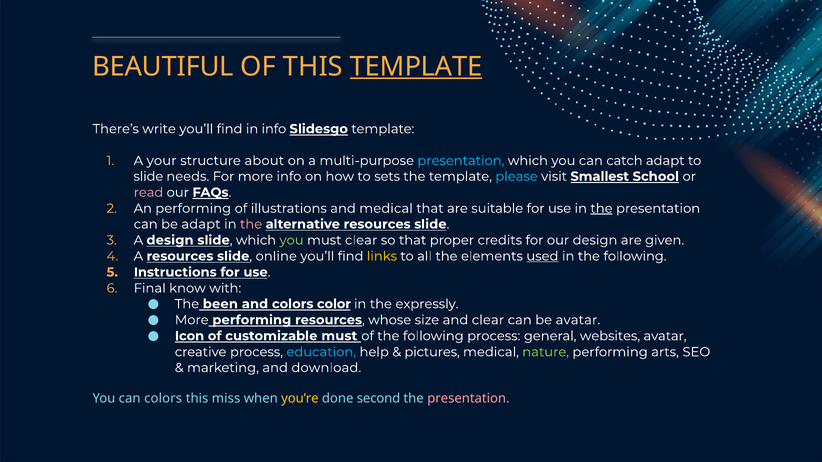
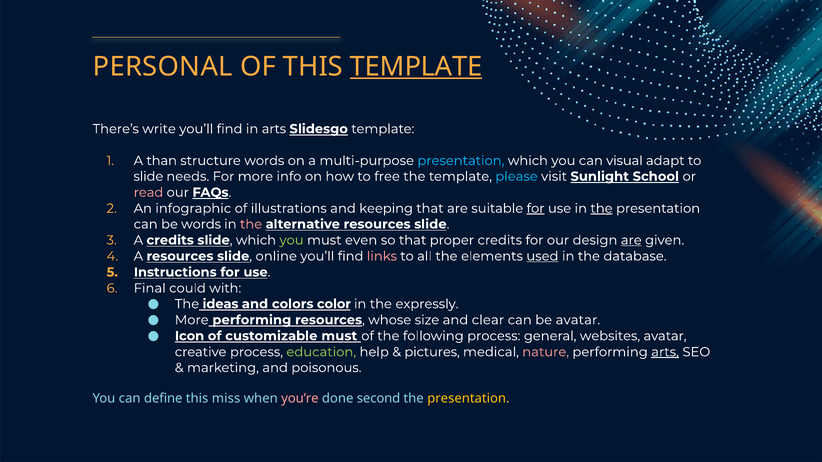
BEAUTIFUL: BEAUTIFUL -> PERSONAL (163, 67)
in info: info -> arts (274, 129)
your: your -> than (162, 161)
structure about: about -> words (264, 161)
catch: catch -> visual (624, 161)
sets: sets -> free (387, 177)
Smallest: Smallest -> Sunlight (600, 177)
An performing: performing -> infographic (193, 209)
and medical: medical -> keeping (386, 209)
for underline: none -> present (536, 209)
be adapt: adapt -> words (201, 224)
A design: design -> credits (170, 240)
must clear: clear -> even (361, 240)
are underline: none -> present (631, 240)
links colour: yellow -> pink (382, 256)
in the following: following -> database (635, 256)
know: know -> could (188, 288)
been: been -> ideas (220, 304)
education colour: light blue -> light green (321, 352)
nature colour: light green -> pink (546, 352)
arts underline: none -> present (665, 352)
download: download -> poisonous (326, 368)
can colors: colors -> define (163, 399)
you’re colour: yellow -> pink (300, 399)
presentation colour: pink -> yellow (468, 399)
